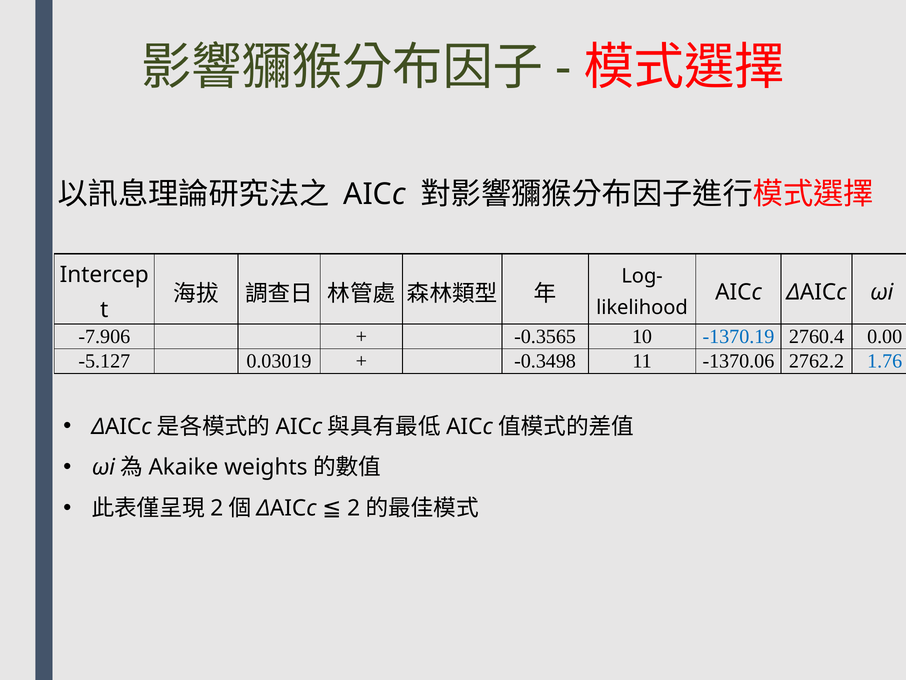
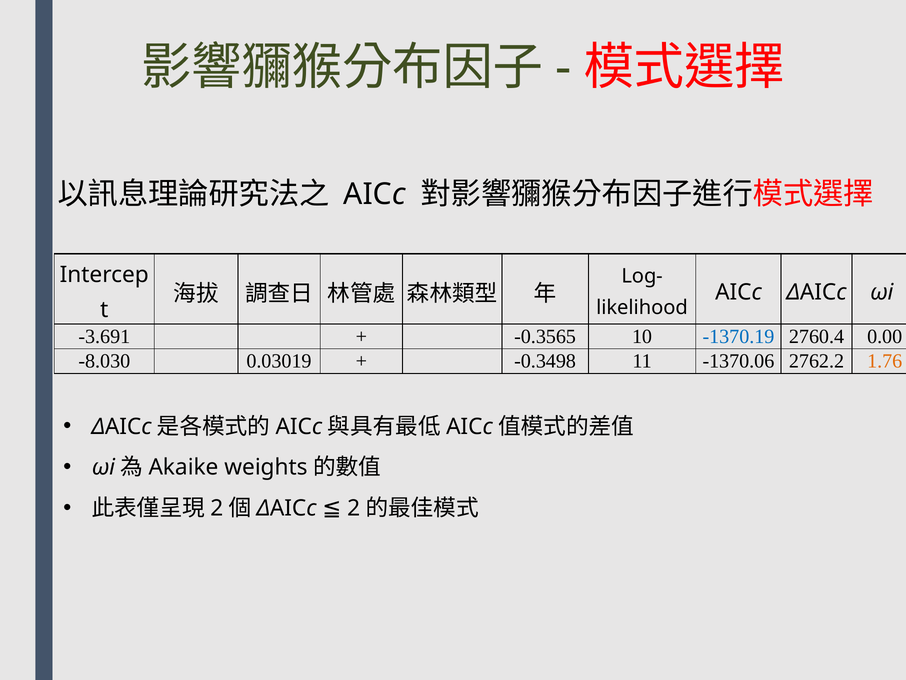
-7.906: -7.906 -> -3.691 (104, 336)
-5.127: -5.127 -> -8.030 (104, 361)
1.76 colour: blue -> orange (885, 361)
